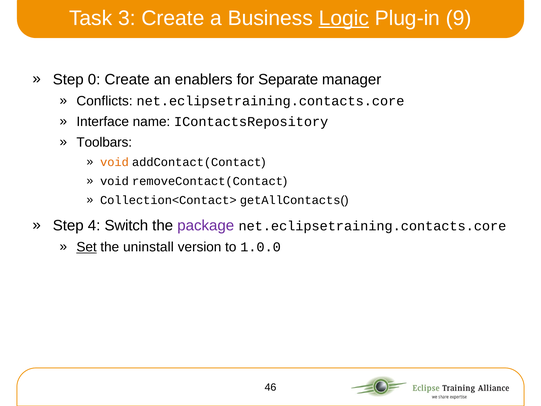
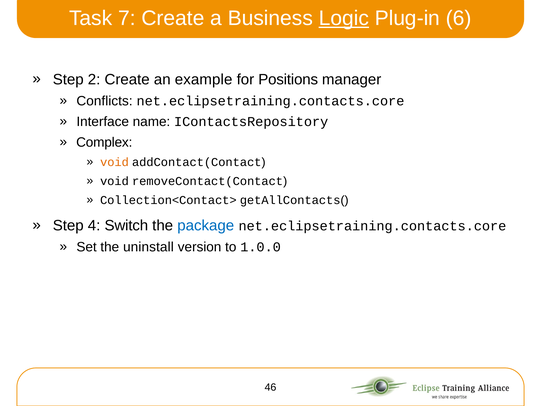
3: 3 -> 7 (127, 18)
9: 9 -> 6 (459, 18)
0: 0 -> 2 (94, 79)
enablers: enablers -> example (204, 79)
Separate: Separate -> Positions (288, 79)
Toolbars: Toolbars -> Complex (104, 142)
package colour: purple -> blue (206, 225)
Set underline: present -> none (87, 247)
